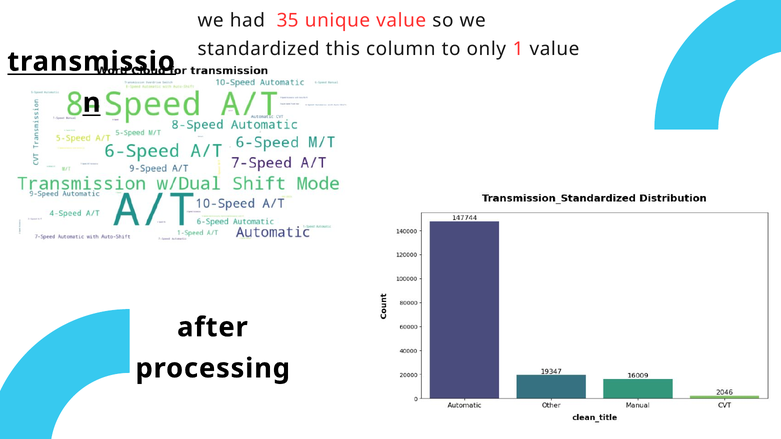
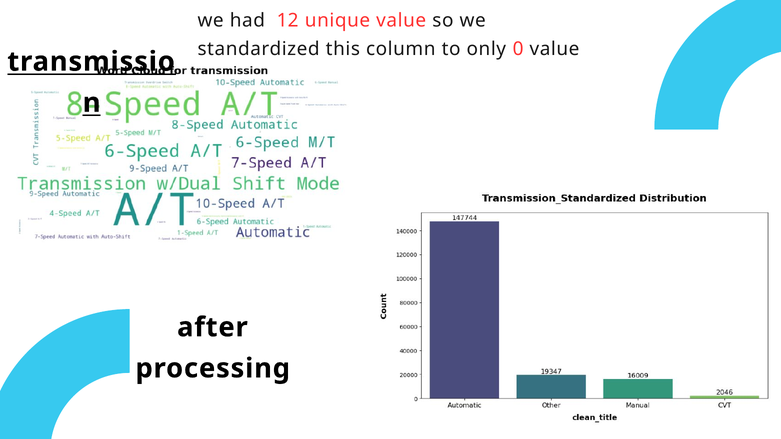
35: 35 -> 12 (288, 21)
1: 1 -> 0 (518, 49)
